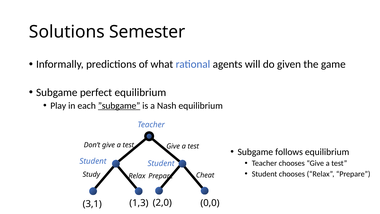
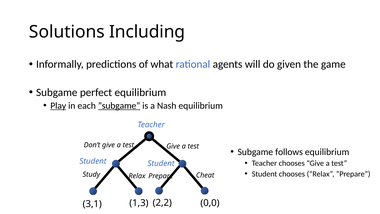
Semester: Semester -> Including (147, 32)
Play underline: none -> present (58, 106)
2,0: 2,0 -> 2,2 (162, 202)
